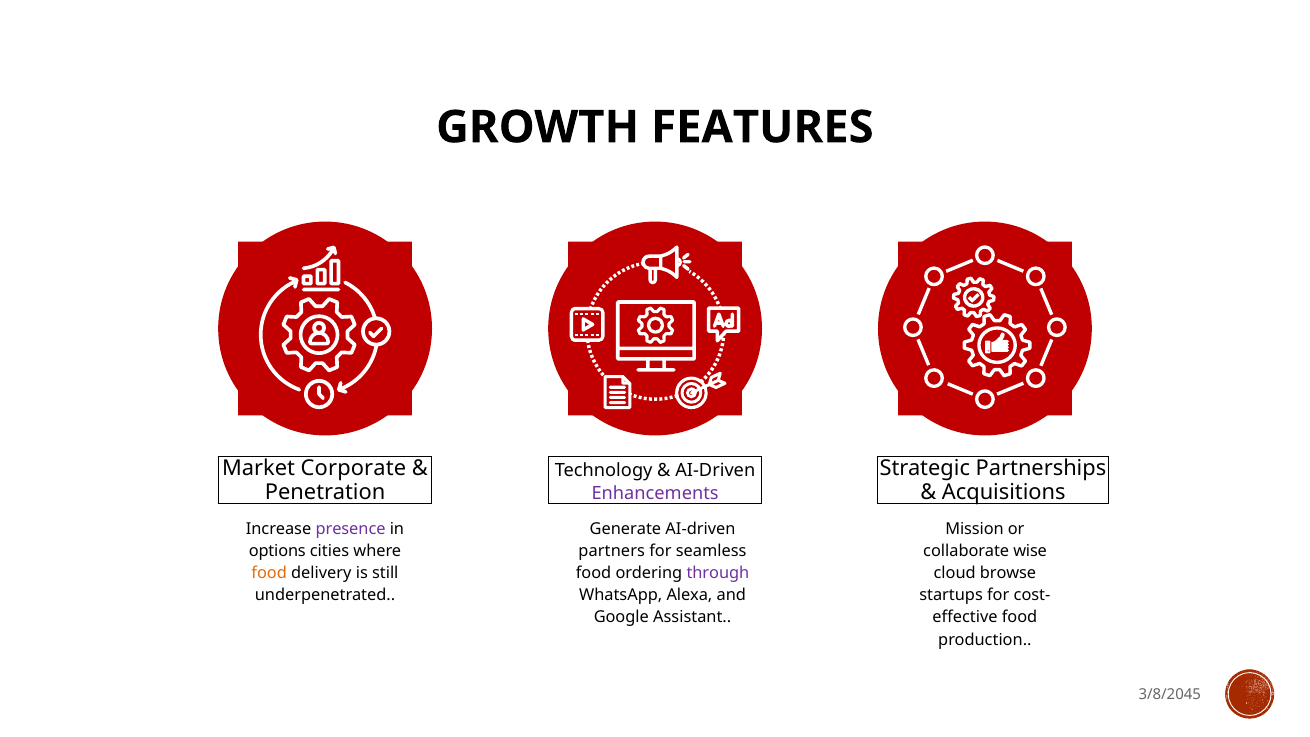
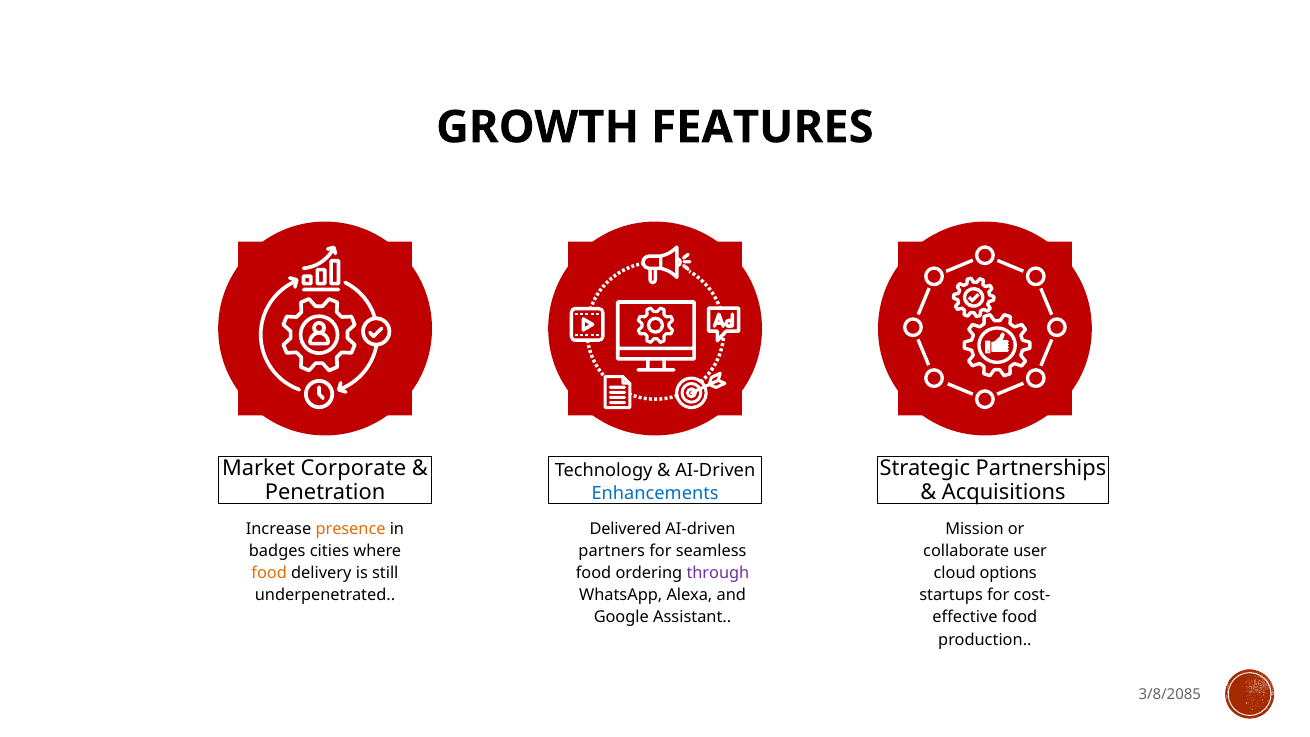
Enhancements colour: purple -> blue (655, 494)
presence colour: purple -> orange (351, 529)
Generate: Generate -> Delivered (625, 529)
options: options -> badges (277, 551)
wise: wise -> user (1030, 551)
browse: browse -> options (1008, 573)
3/8/2045: 3/8/2045 -> 3/8/2085 (1170, 695)
